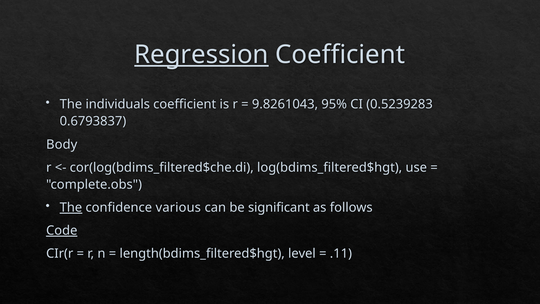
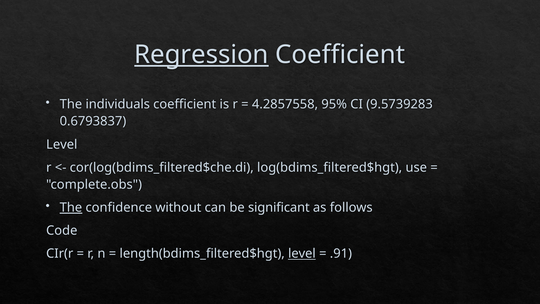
9.8261043: 9.8261043 -> 4.2857558 (285, 104)
0.5239283: 0.5239283 -> 9.5739283 (400, 104)
Body: Body -> Level (62, 144)
various: various -> without (178, 207)
Code underline: present -> none (62, 230)
level underline: none -> present (302, 253)
.11: .11 -> .91 (341, 253)
